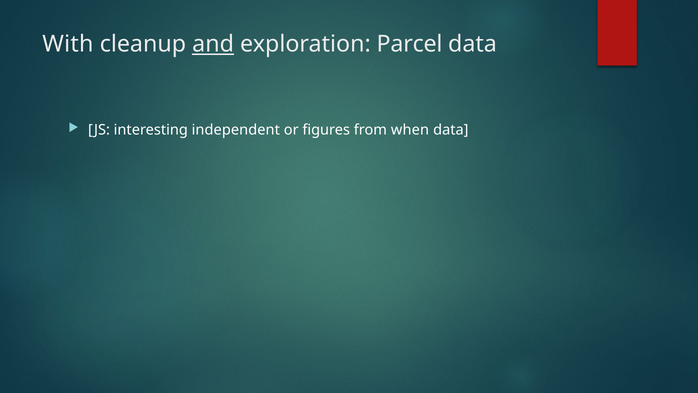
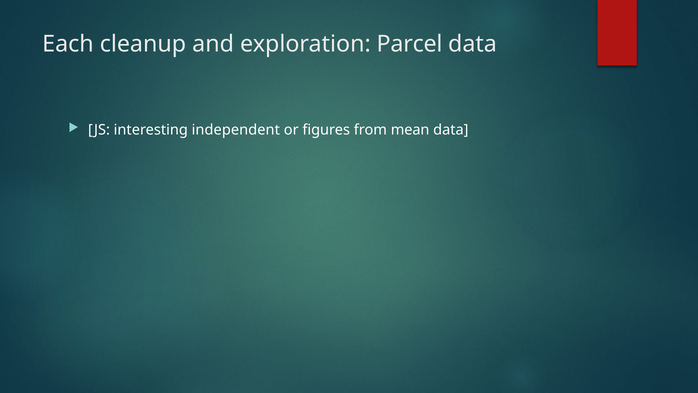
With: With -> Each (68, 44)
and underline: present -> none (213, 44)
when: when -> mean (410, 130)
